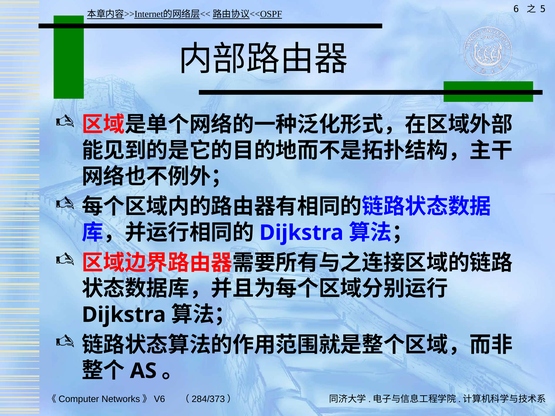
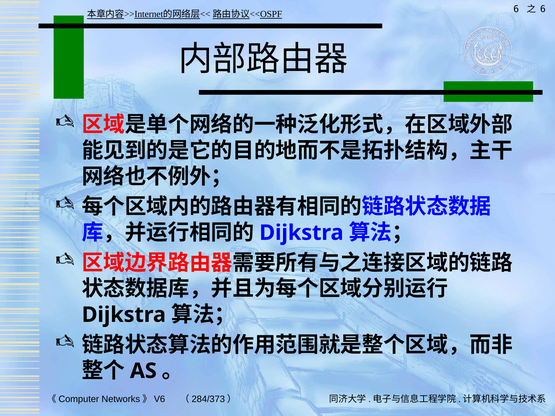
5: 5 -> 6 (543, 9)
